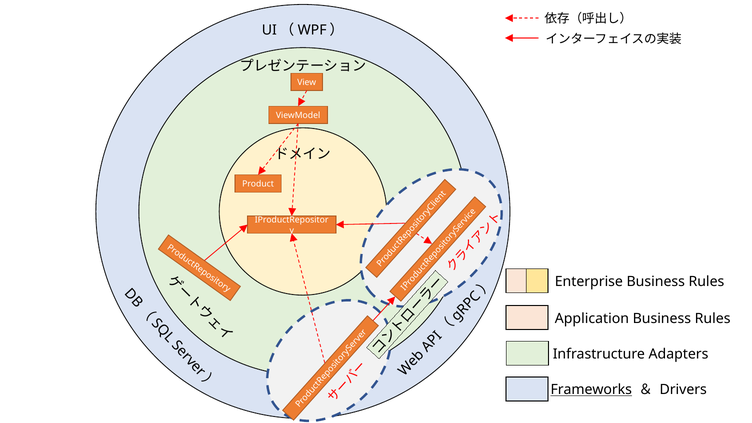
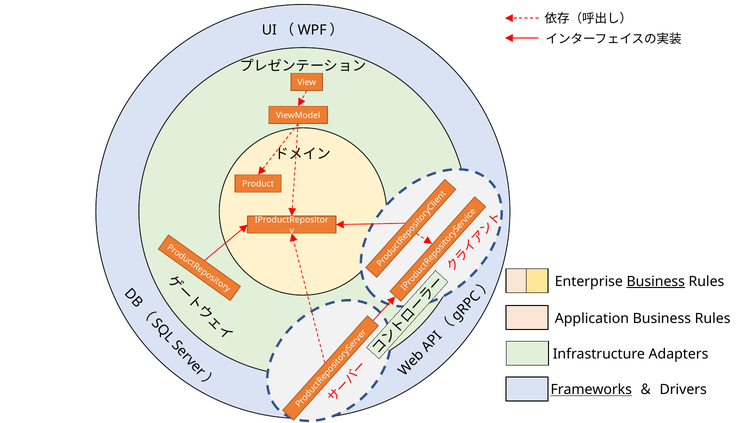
Business underline: none -> present (656, 282)
